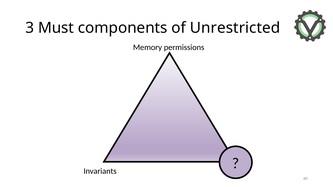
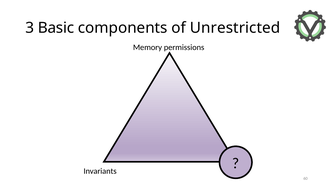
Must: Must -> Basic (56, 28)
